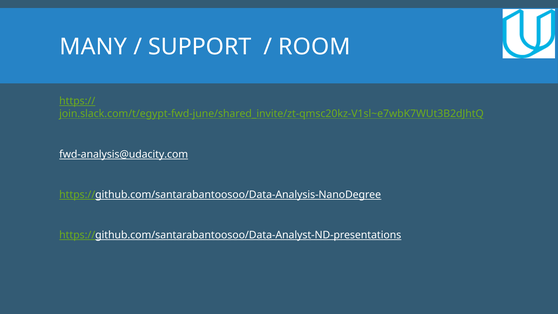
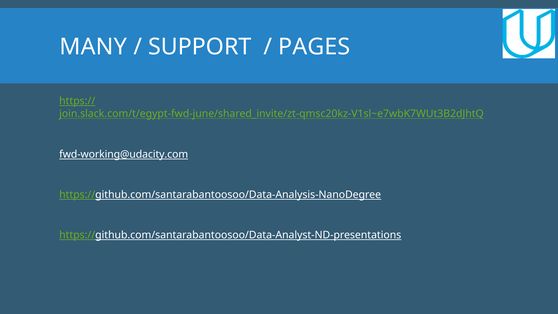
ROOM: ROOM -> PAGES (314, 47)
fwd-analysis@udacity.com: fwd-analysis@udacity.com -> fwd-working@udacity.com (124, 154)
